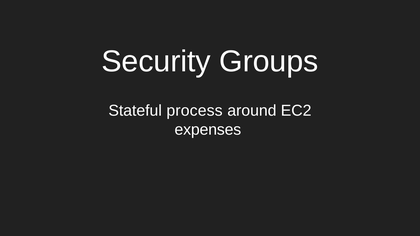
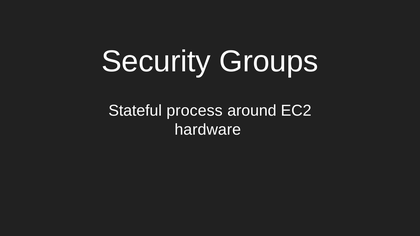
expenses: expenses -> hardware (208, 130)
